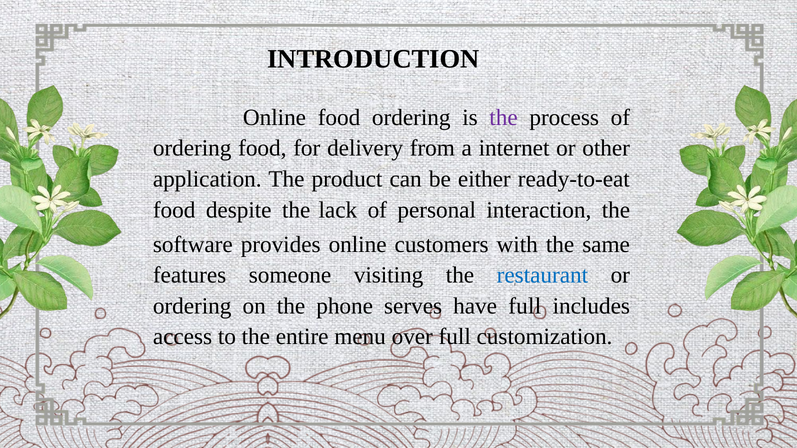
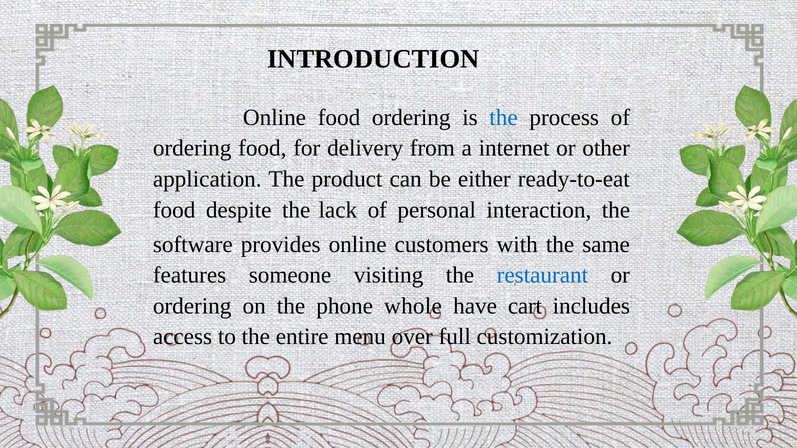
the colour: purple -> blue (504, 118)
serves: serves -> whole (413, 306)
have full: full -> cart (525, 306)
